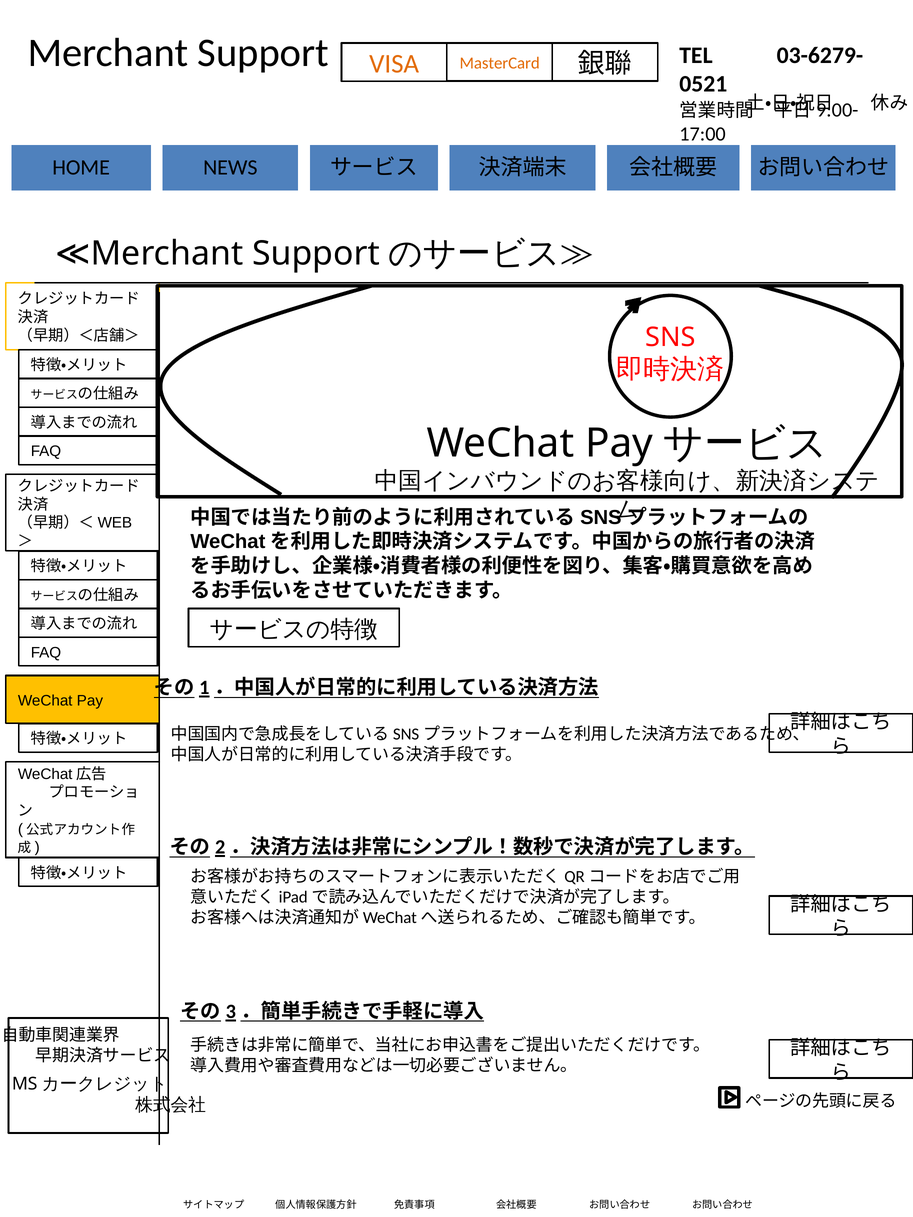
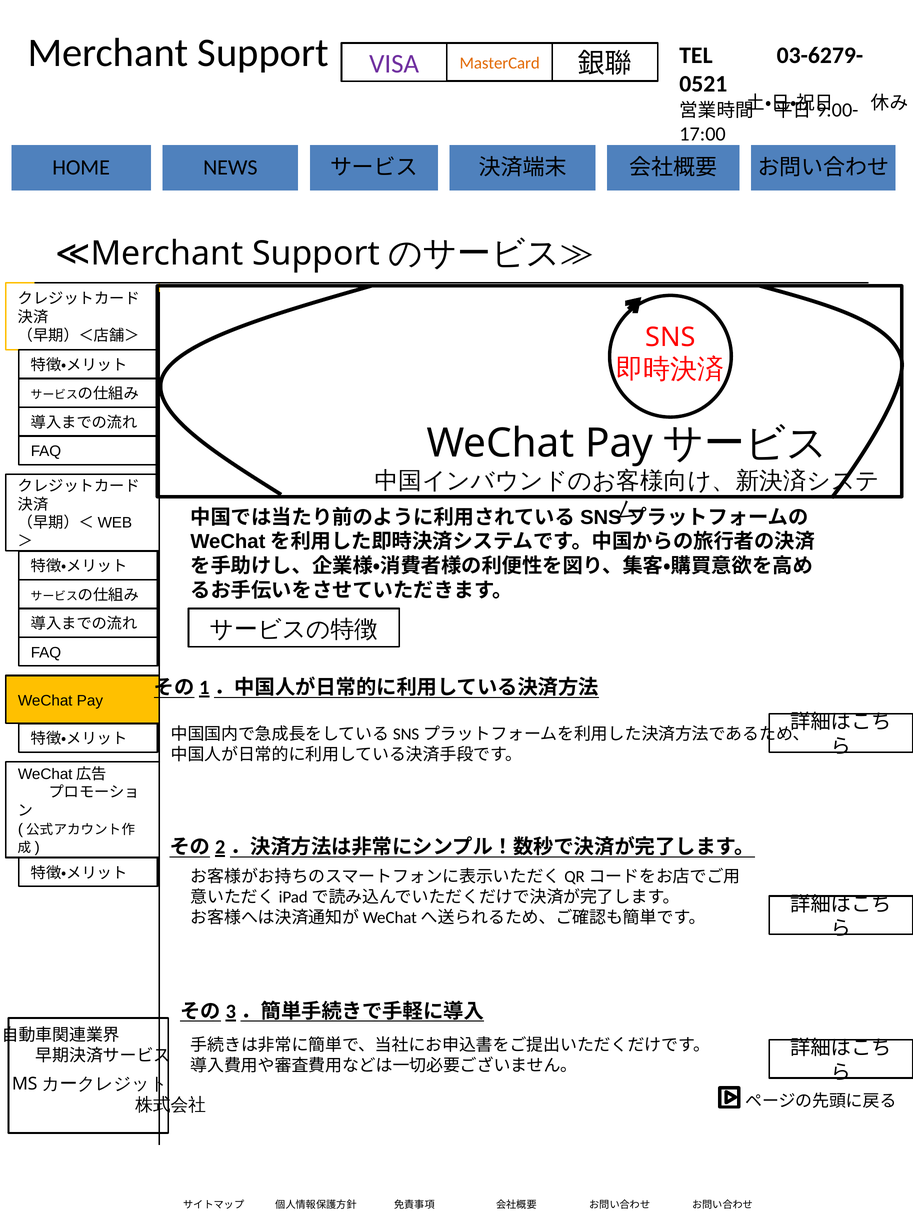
VISA colour: orange -> purple (394, 64)
